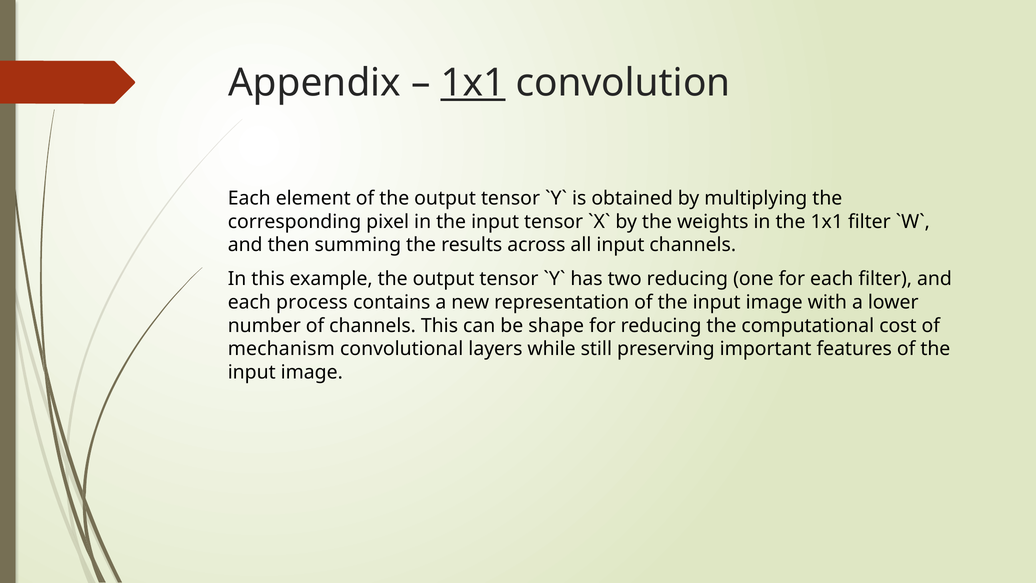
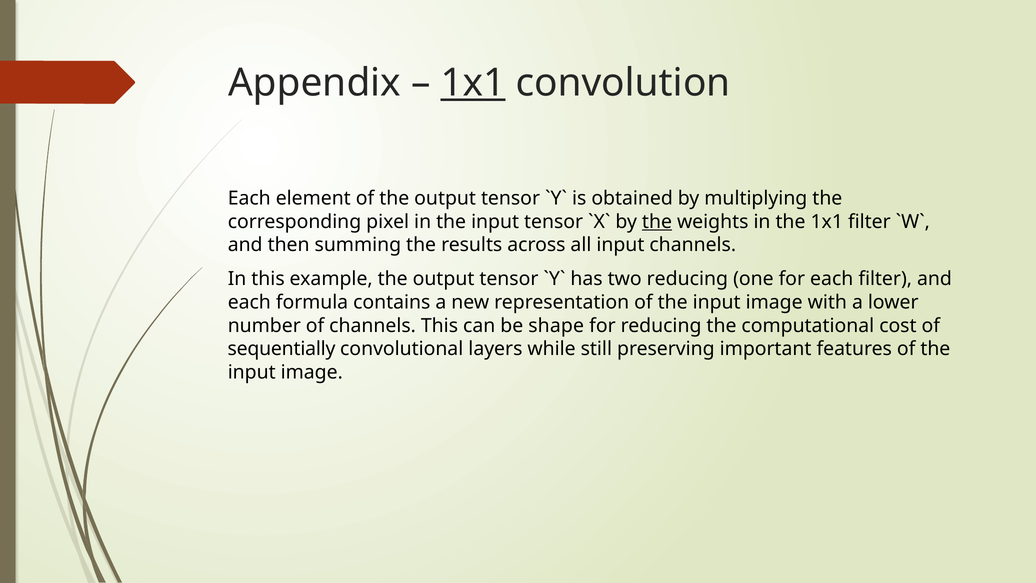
the underline: none -> present (657, 222)
process: process -> formula (312, 302)
mechanism: mechanism -> sequentially (281, 349)
